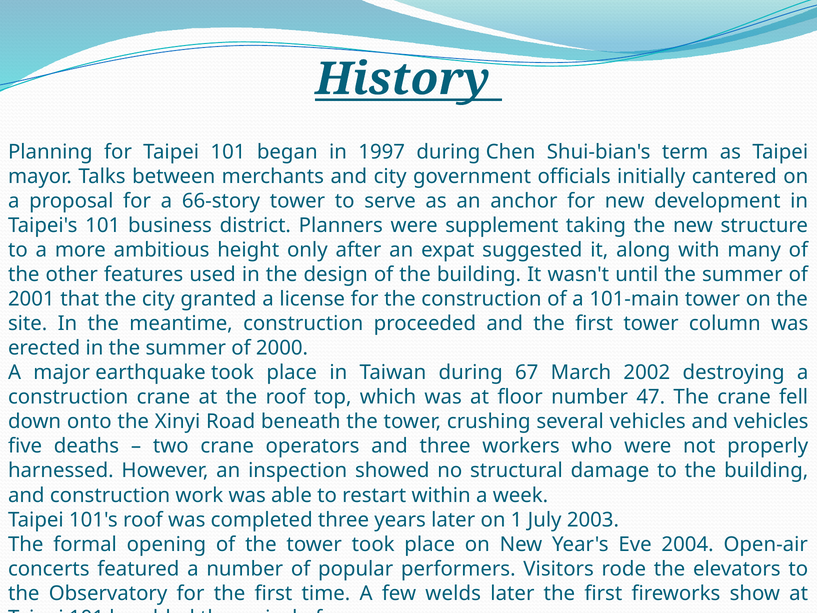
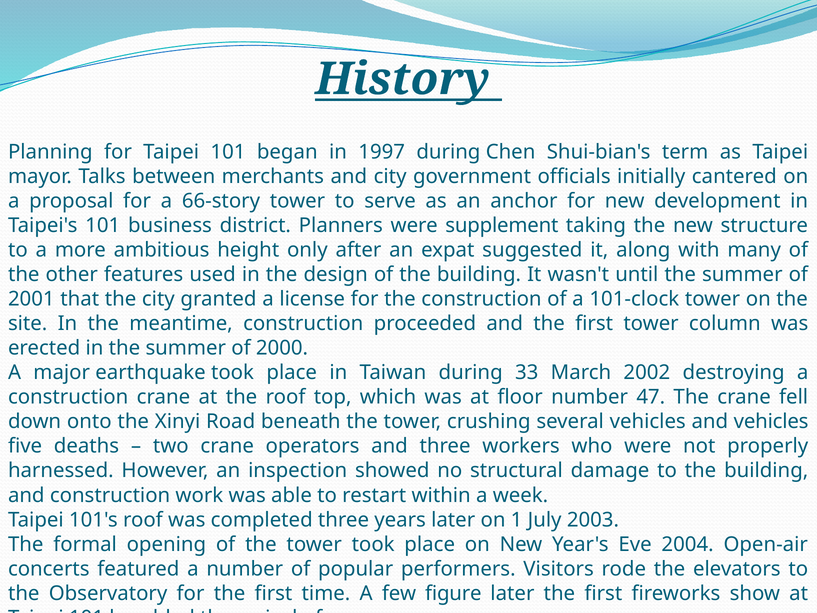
101-main: 101-main -> 101-clock (634, 299)
67: 67 -> 33 (527, 373)
welds: welds -> figure (453, 593)
